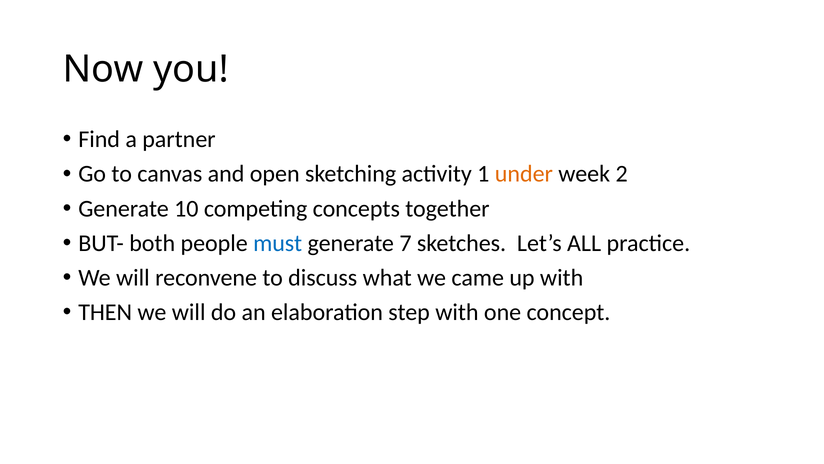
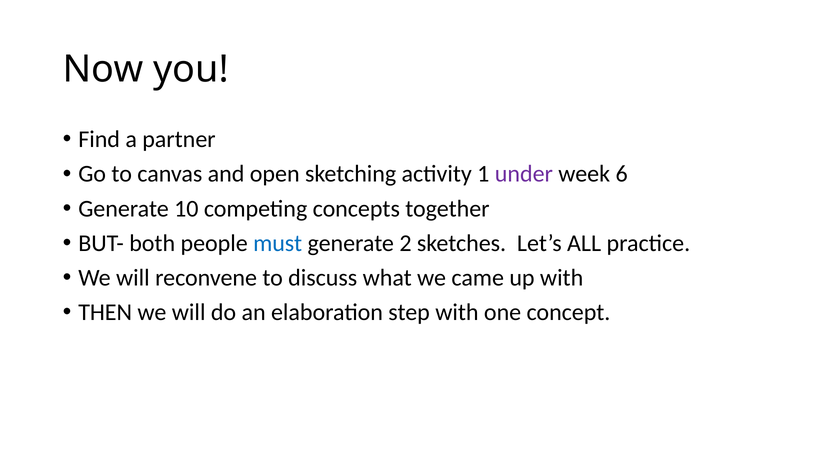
under colour: orange -> purple (524, 174)
2: 2 -> 6 (622, 174)
7: 7 -> 2 (405, 243)
